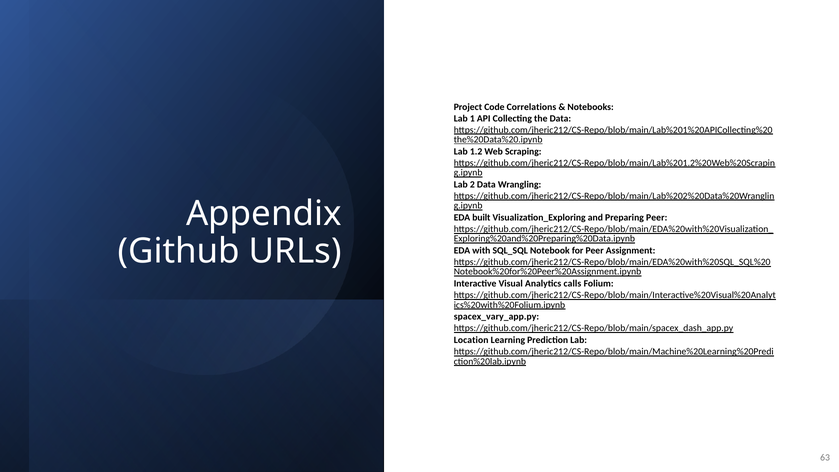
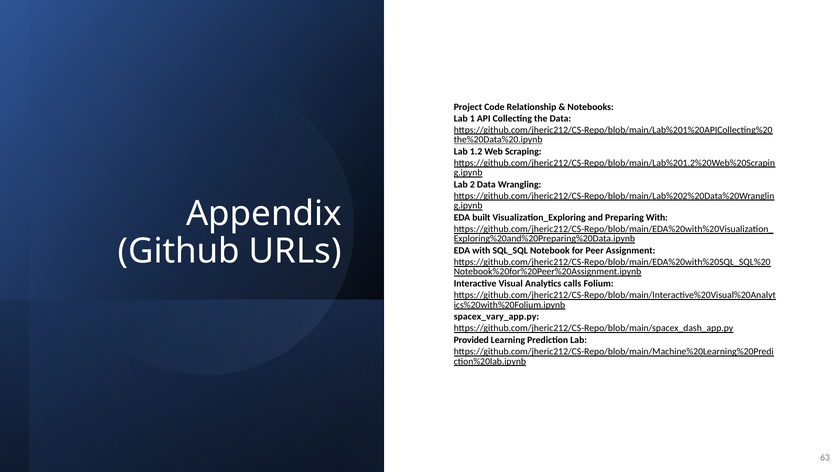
Correlations: Correlations -> Relationship (532, 107)
Preparing Peer: Peer -> With (657, 218)
Location: Location -> Provided (471, 340)
